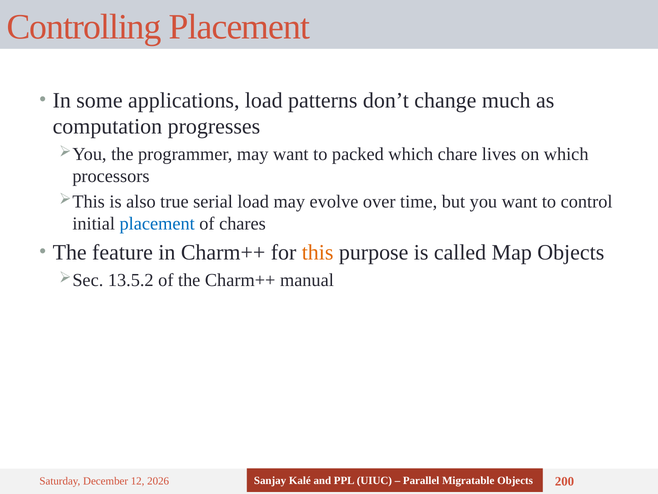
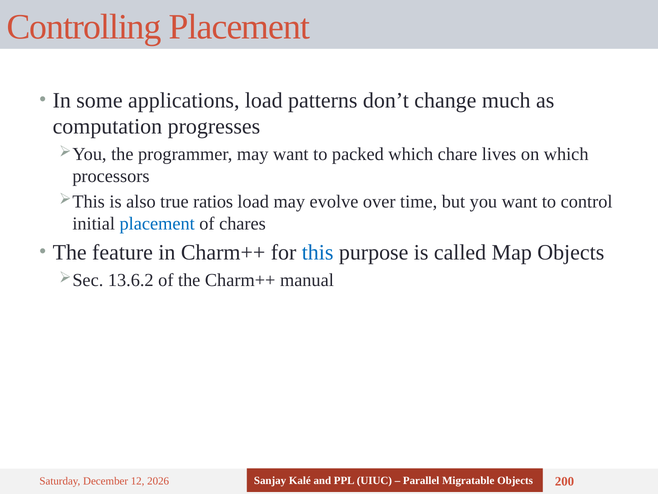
serial: serial -> ratios (213, 202)
this colour: orange -> blue (318, 252)
13.5.2: 13.5.2 -> 13.6.2 (131, 280)
